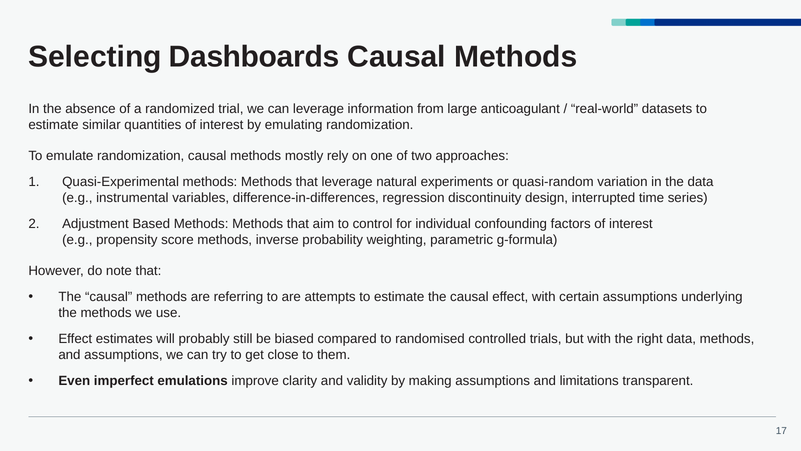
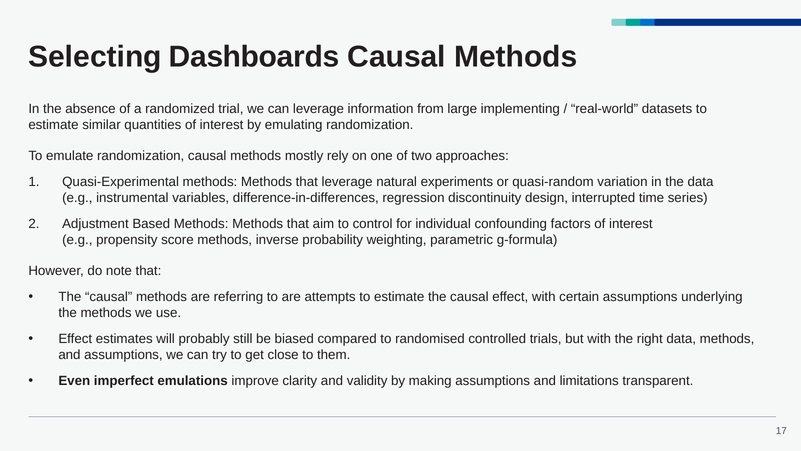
anticoagulant: anticoagulant -> implementing (520, 109)
